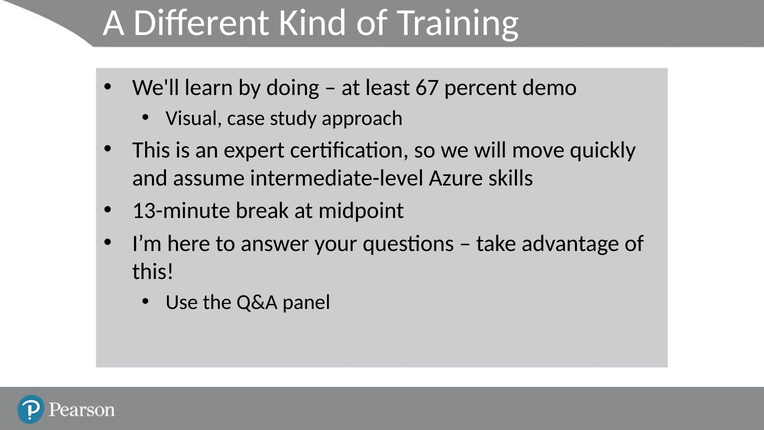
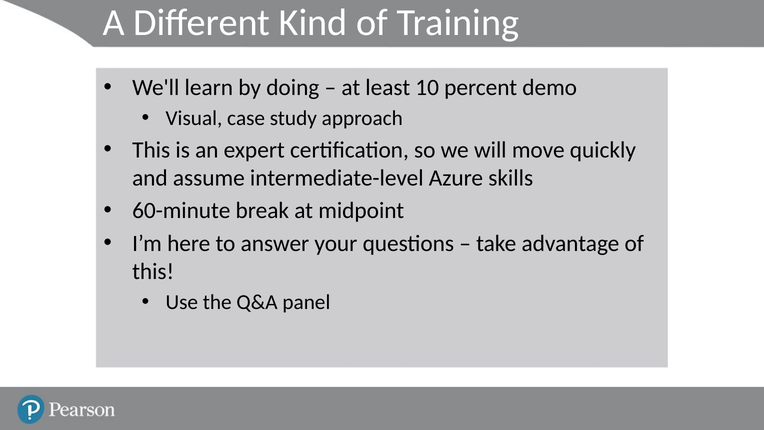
67: 67 -> 10 (427, 88)
13-minute: 13-minute -> 60-minute (181, 211)
